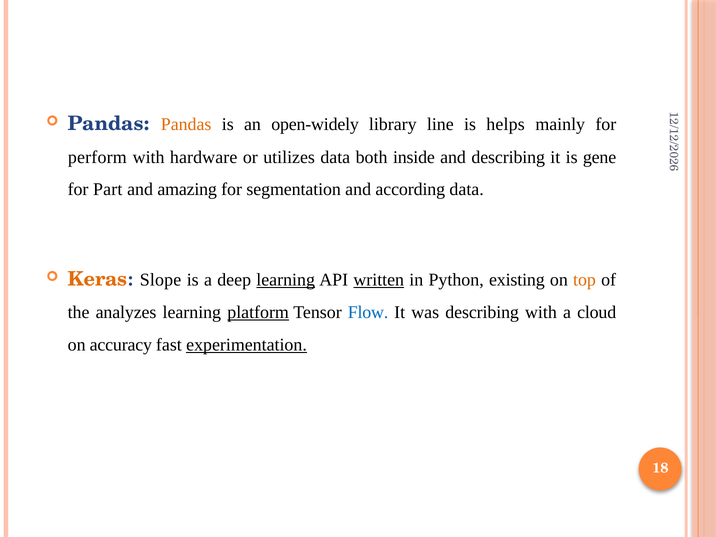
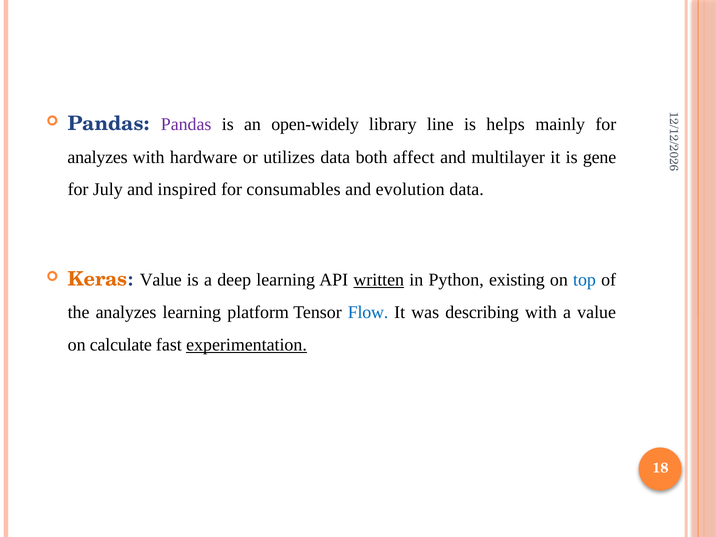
Pandas colour: orange -> purple (186, 125)
perform: perform -> analyzes (98, 157)
inside: inside -> affect (414, 157)
and describing: describing -> multilayer (508, 157)
Part: Part -> July (108, 189)
amazing: amazing -> inspired (187, 189)
segmentation: segmentation -> consumables (294, 189)
according: according -> evolution (410, 189)
Slope: Slope -> Value (161, 280)
learning underline: present -> none (286, 280)
top colour: orange -> blue (585, 280)
platform underline: present -> none (258, 312)
a cloud: cloud -> value (597, 312)
accuracy: accuracy -> calculate (121, 345)
